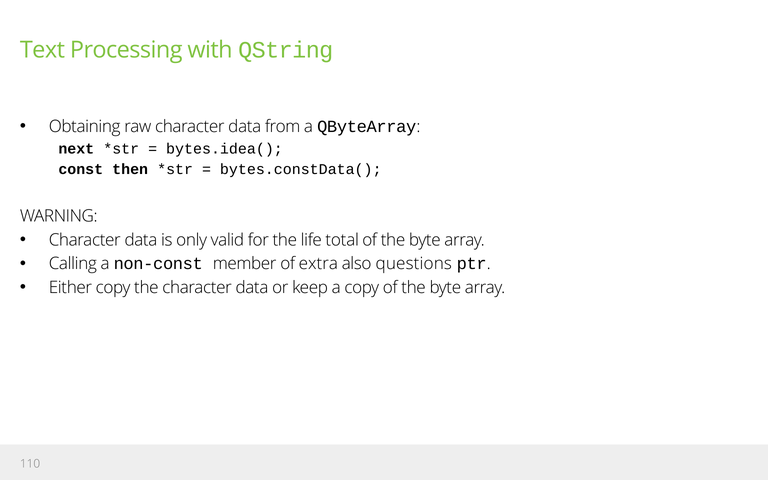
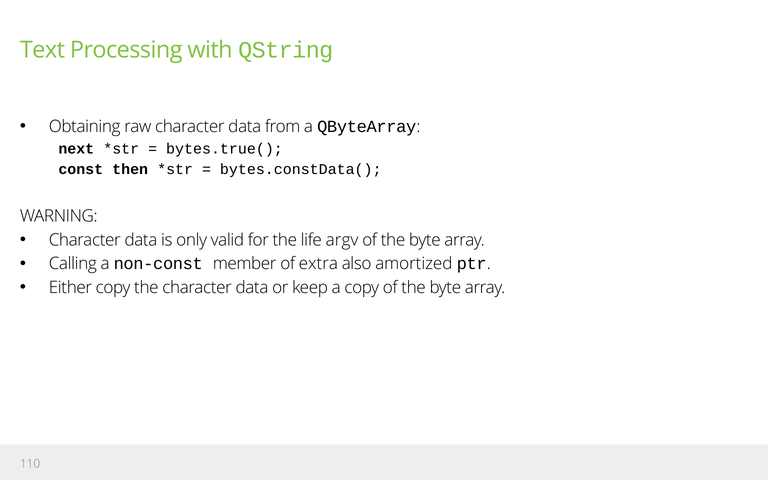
bytes.idea(: bytes.idea( -> bytes.true( (224, 149)
total: total -> argv (342, 240)
questions: questions -> amortized (414, 264)
